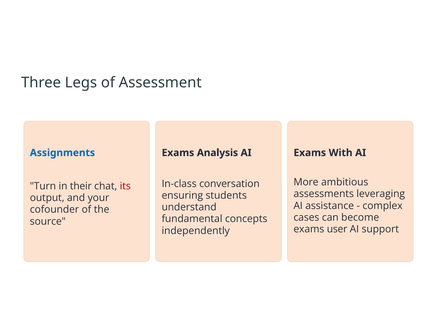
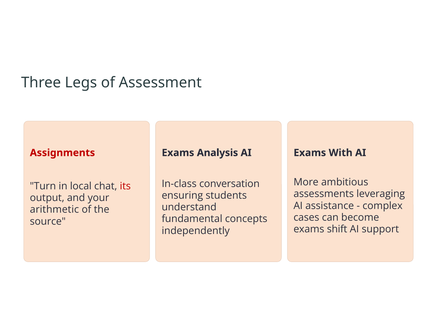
Assignments colour: blue -> red (62, 153)
their: their -> local (81, 186)
cofounder: cofounder -> arithmetic (54, 209)
user: user -> shift (337, 229)
